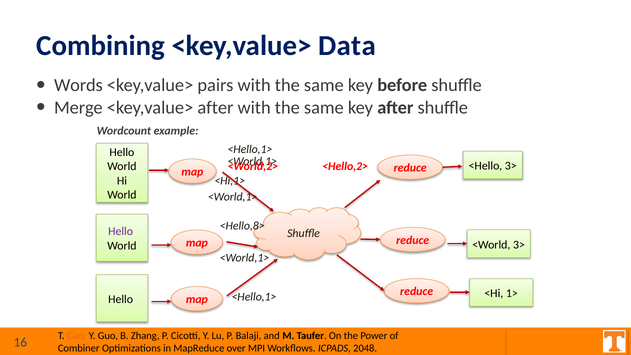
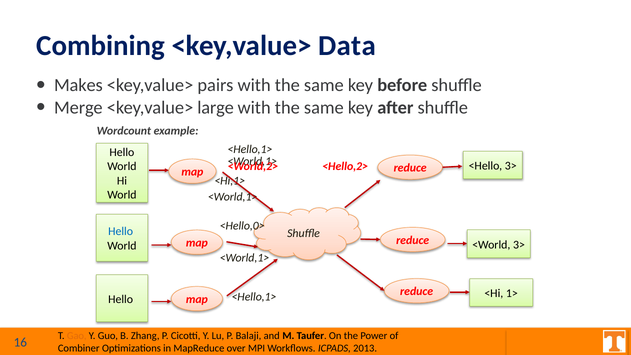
Words: Words -> Makes (78, 85)
<key,value> after: after -> large (216, 108)
<Hello,8>: <Hello,8> -> <Hello,0> (242, 226)
Hello colour: purple -> blue (121, 232)
2048: 2048 -> 2013 (365, 348)
